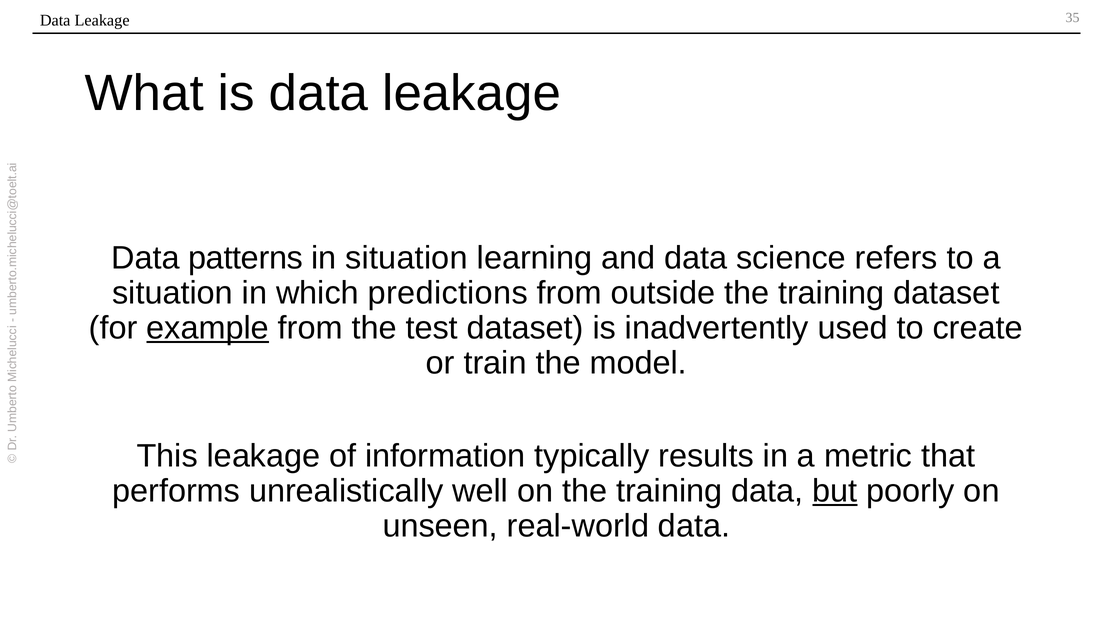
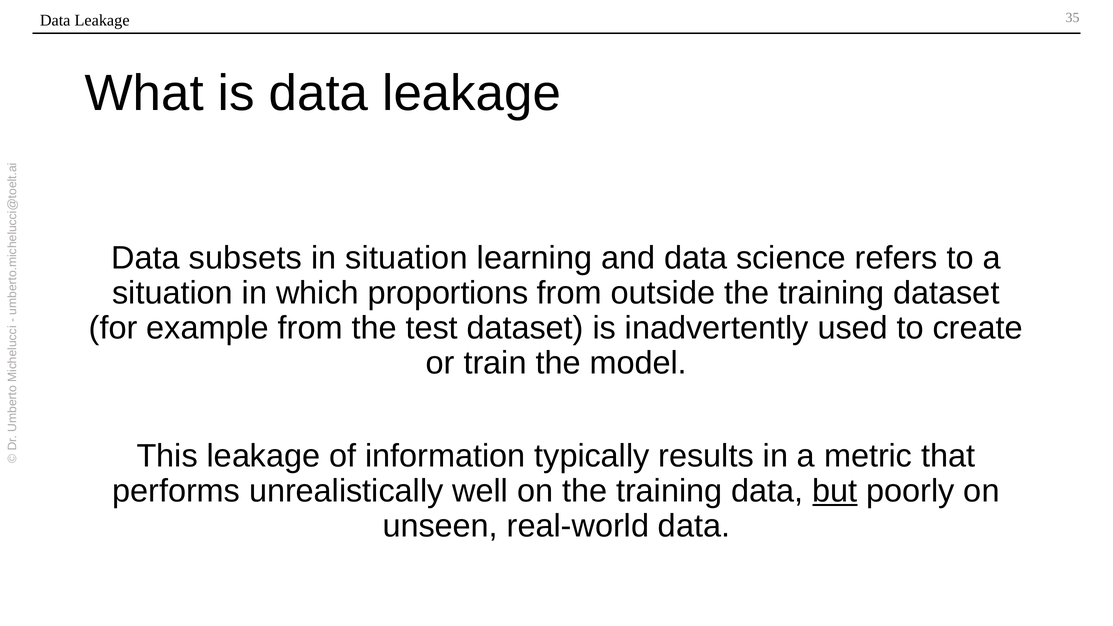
patterns: patterns -> subsets (245, 258)
predictions: predictions -> proportions (448, 293)
example underline: present -> none (208, 328)
